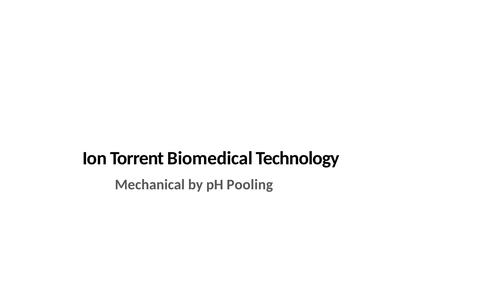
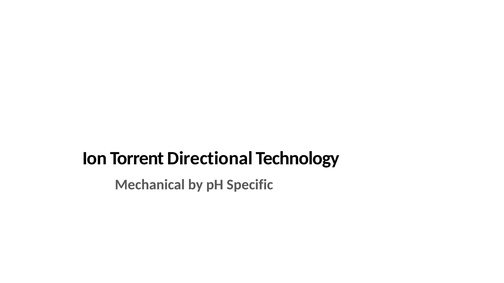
Biomedical: Biomedical -> Directional (210, 158)
Pooling: Pooling -> Specific (250, 185)
